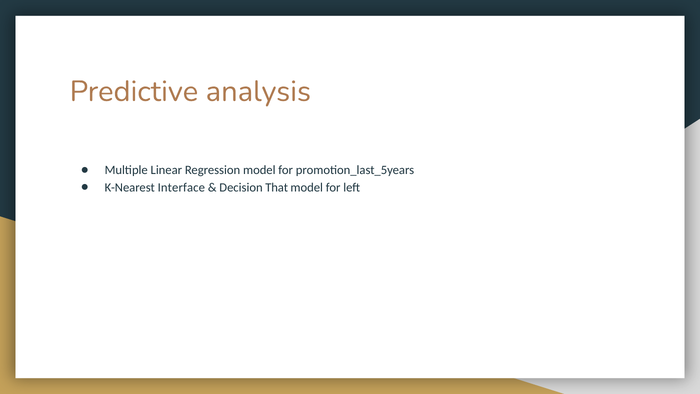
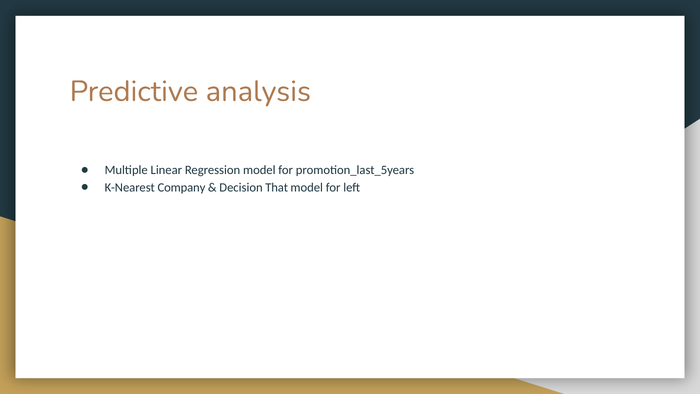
Interface: Interface -> Company (181, 187)
